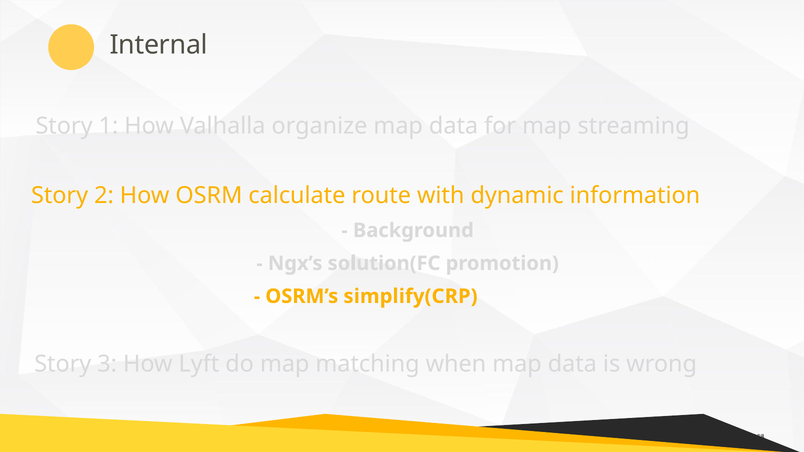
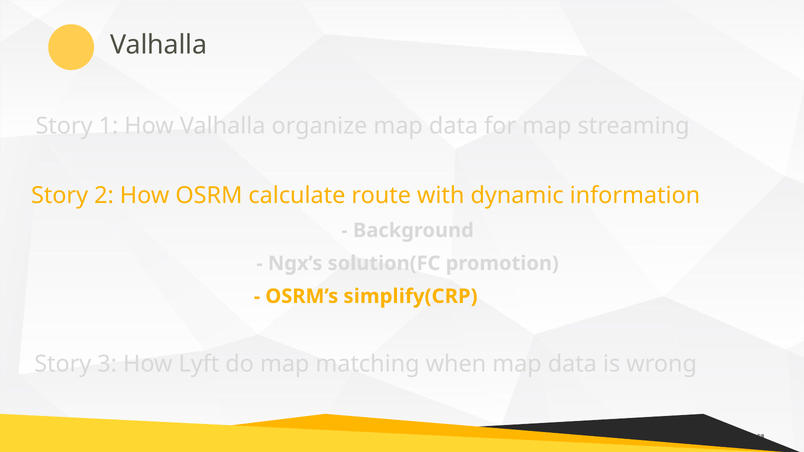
Internal: Internal -> Valhalla (159, 45)
